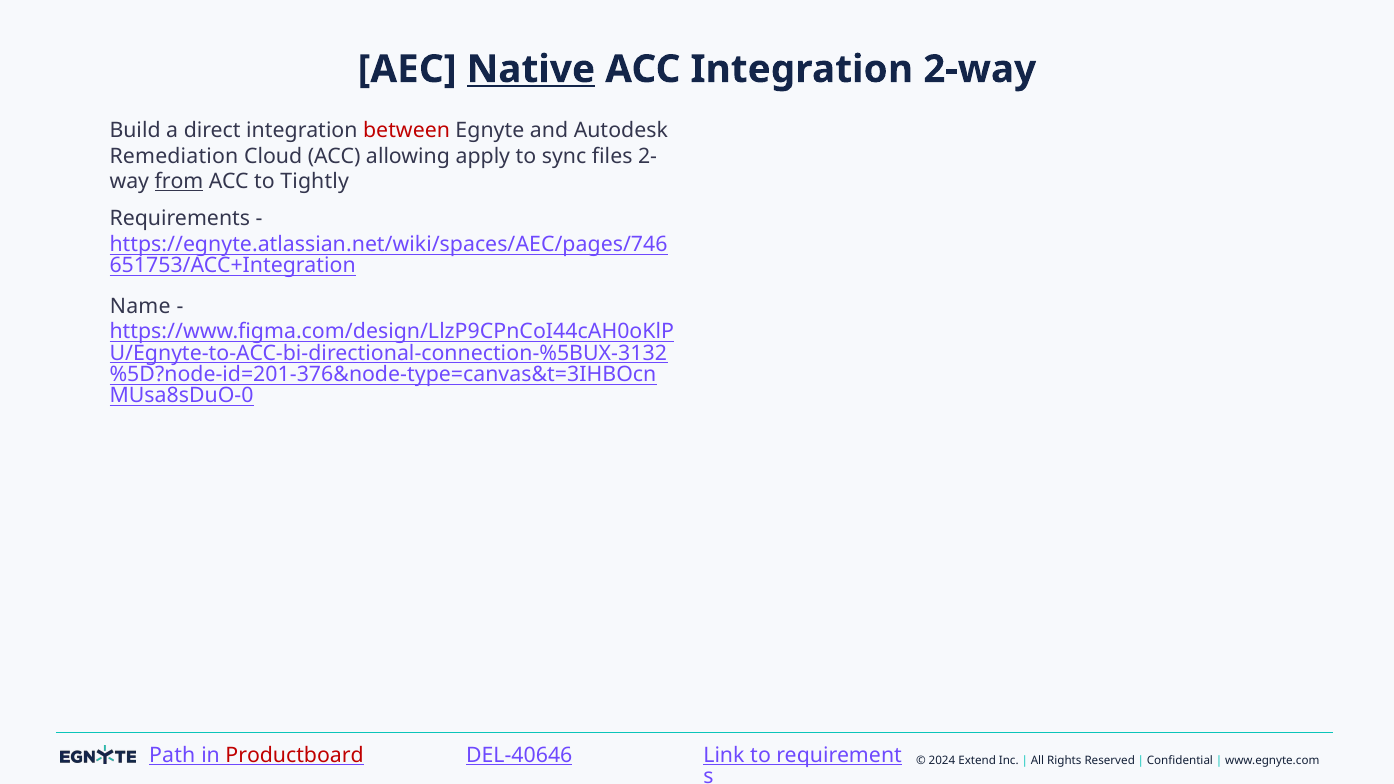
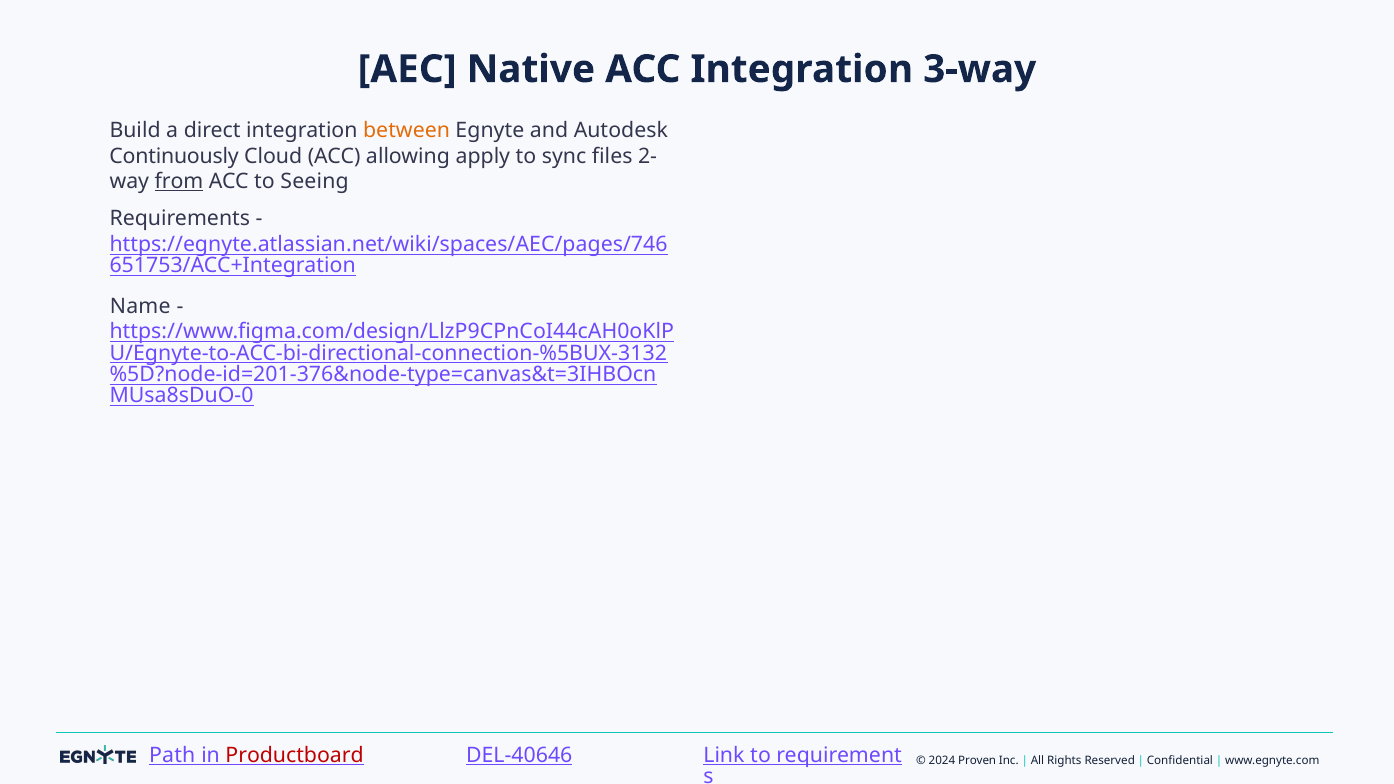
Native underline: present -> none (531, 69)
2-way: 2-way -> 3-way (980, 69)
between colour: red -> orange (407, 131)
Remediation: Remediation -> Continuously (174, 156)
Tightly: Tightly -> Seeing (315, 182)
Extend: Extend -> Proven (977, 760)
